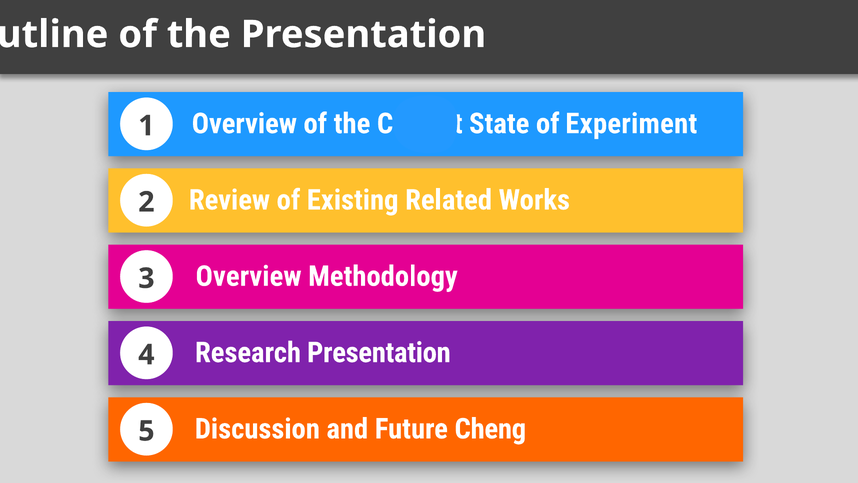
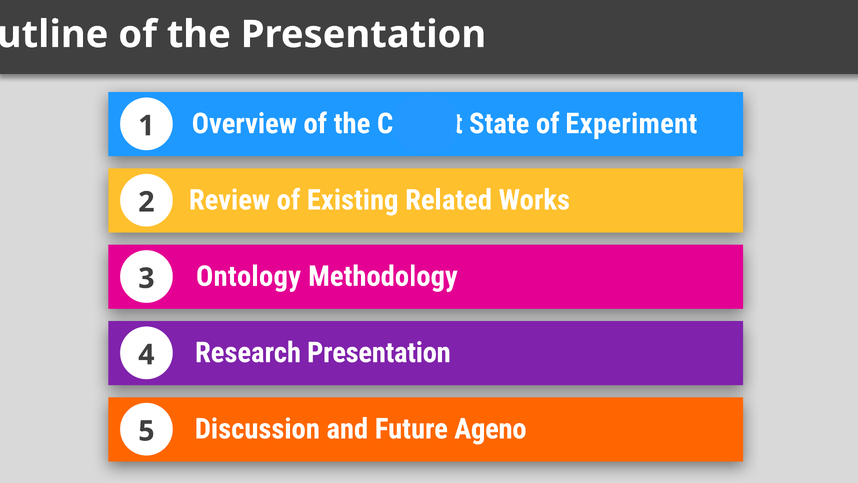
3 Overview: Overview -> Ontology (248, 276)
Cheng: Cheng -> Ageno (490, 429)
